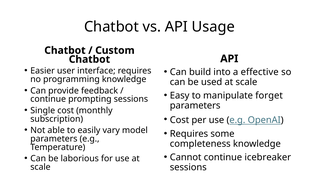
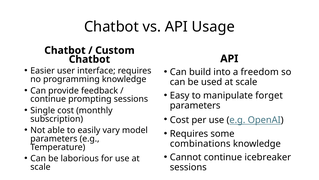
effective: effective -> freedom (260, 72)
completeness: completeness -> combinations (200, 143)
